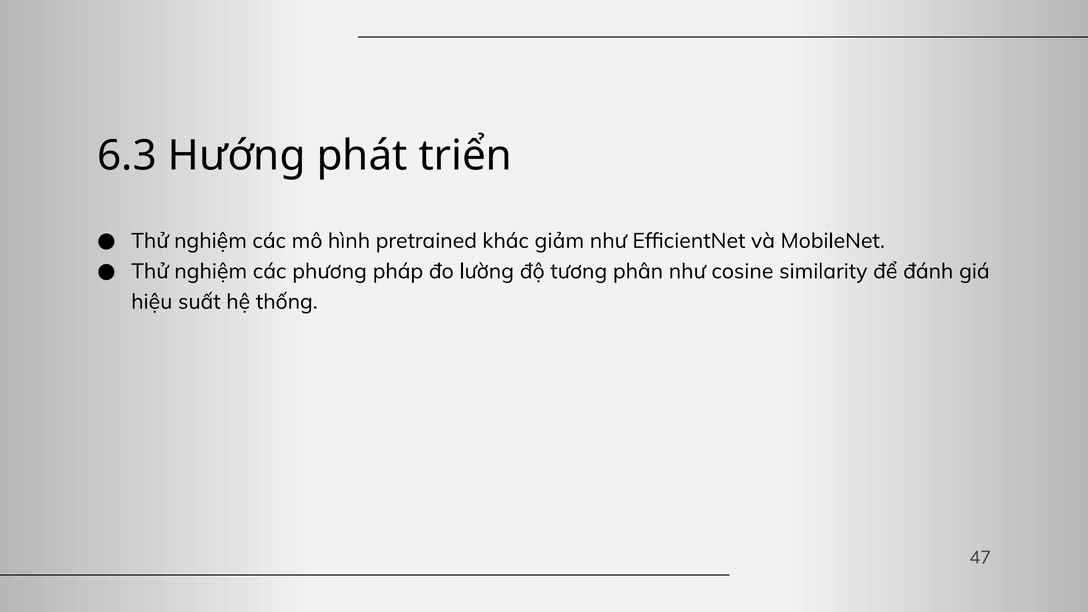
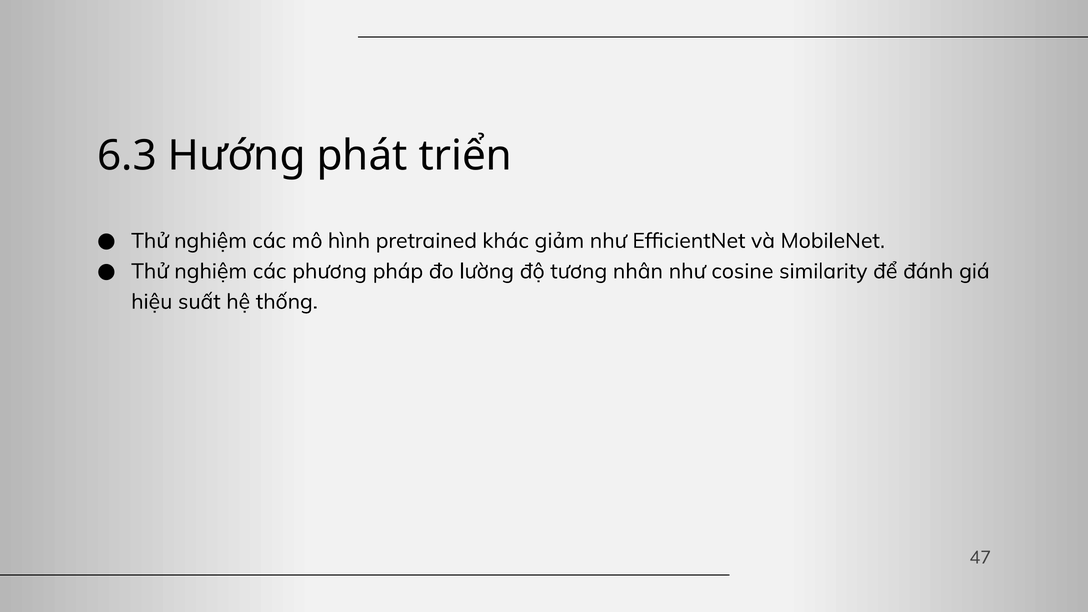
phân: phân -> nhân (638, 271)
